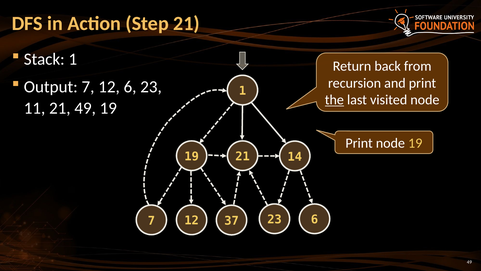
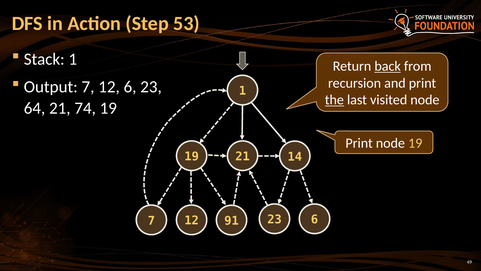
Step 21: 21 -> 53 (187, 23)
back underline: none -> present (388, 66)
11: 11 -> 64 (35, 108)
21 49: 49 -> 74 (85, 108)
37: 37 -> 91 (232, 221)
